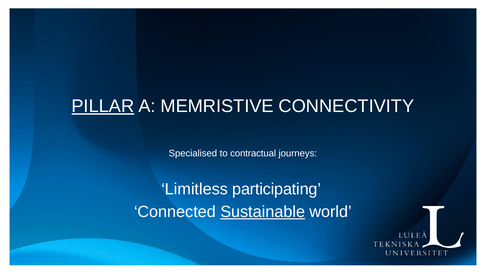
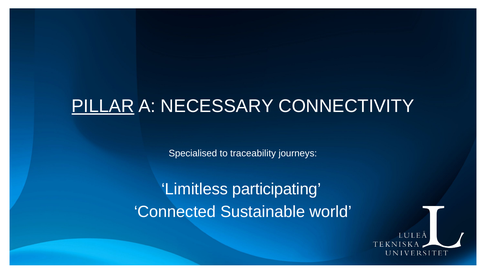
MEMRISTIVE: MEMRISTIVE -> NECESSARY (217, 106)
contractual: contractual -> traceability (253, 153)
Sustainable underline: present -> none (263, 211)
